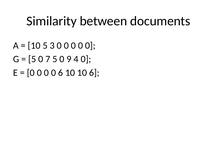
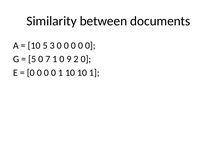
7 5: 5 -> 1 (55, 59)
4: 4 -> 2 (76, 59)
0 6: 6 -> 1 (61, 73)
10 6: 6 -> 1 (94, 73)
